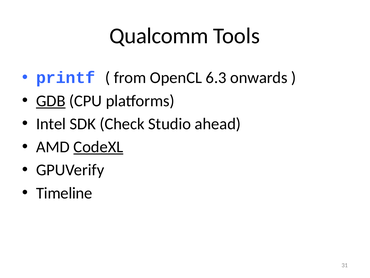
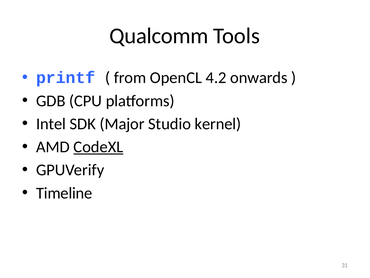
6.3: 6.3 -> 4.2 (216, 78)
GDB underline: present -> none (51, 101)
Check: Check -> Major (122, 124)
ahead: ahead -> kernel (218, 124)
